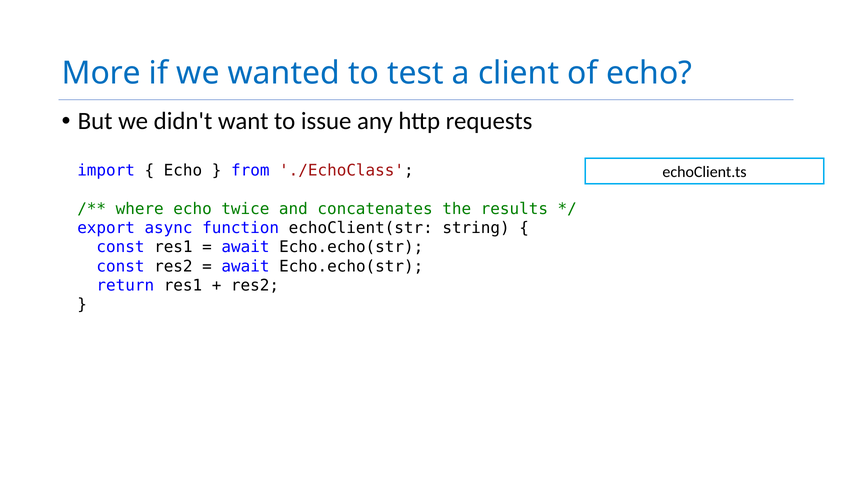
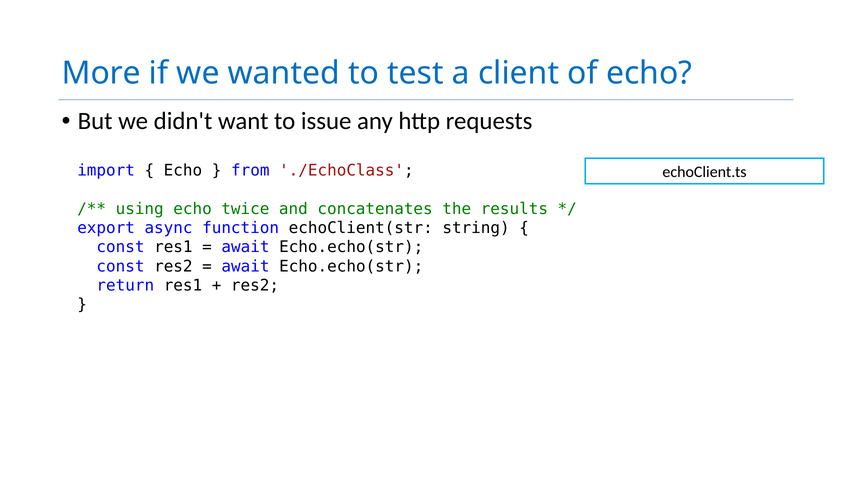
where: where -> using (140, 209)
